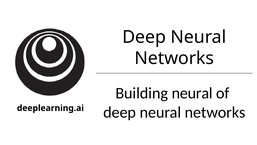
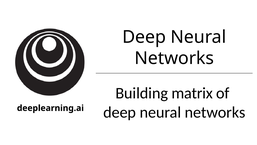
Building neural: neural -> matrix (192, 93)
